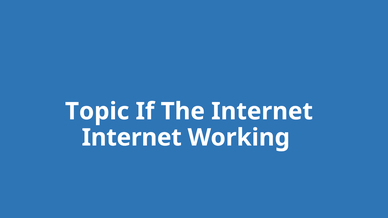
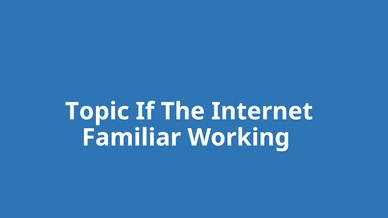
Internet: Internet -> Familiar (131, 138)
